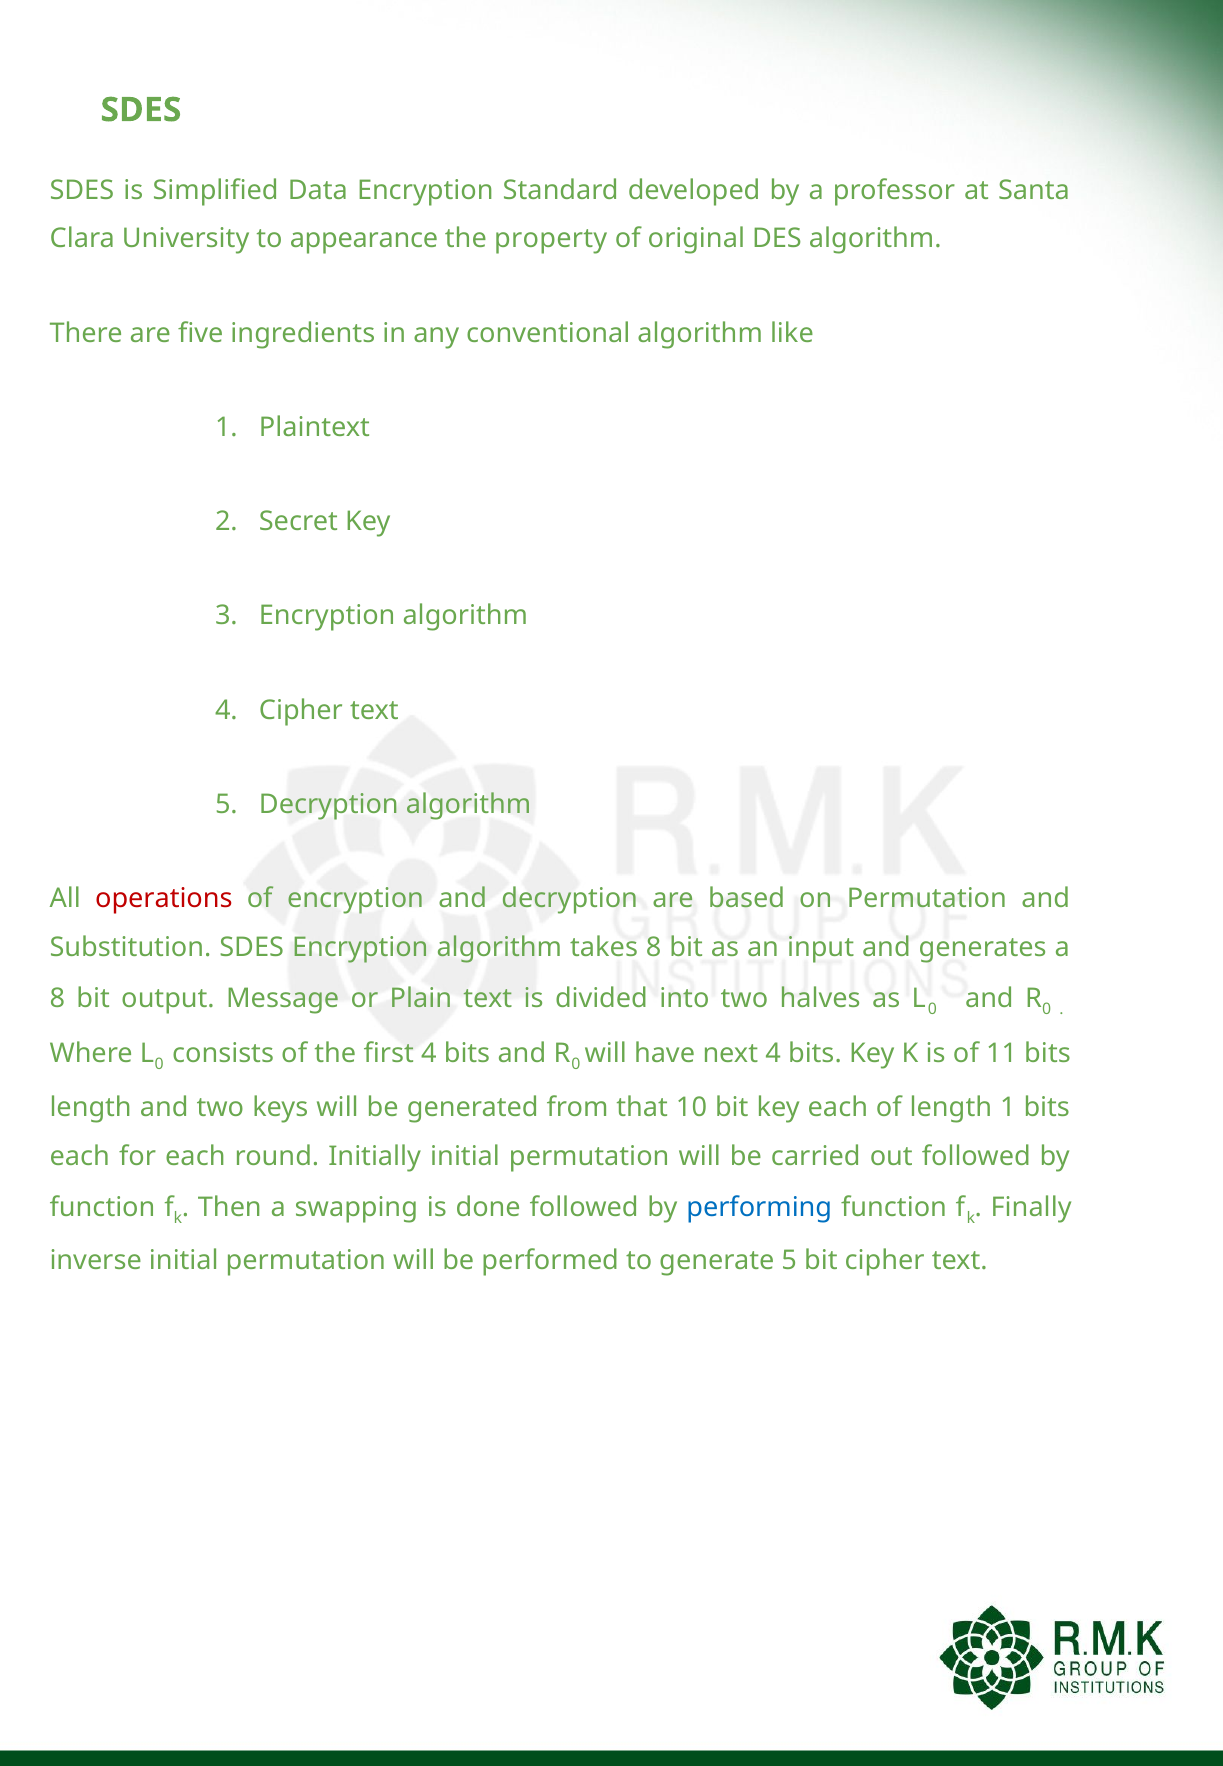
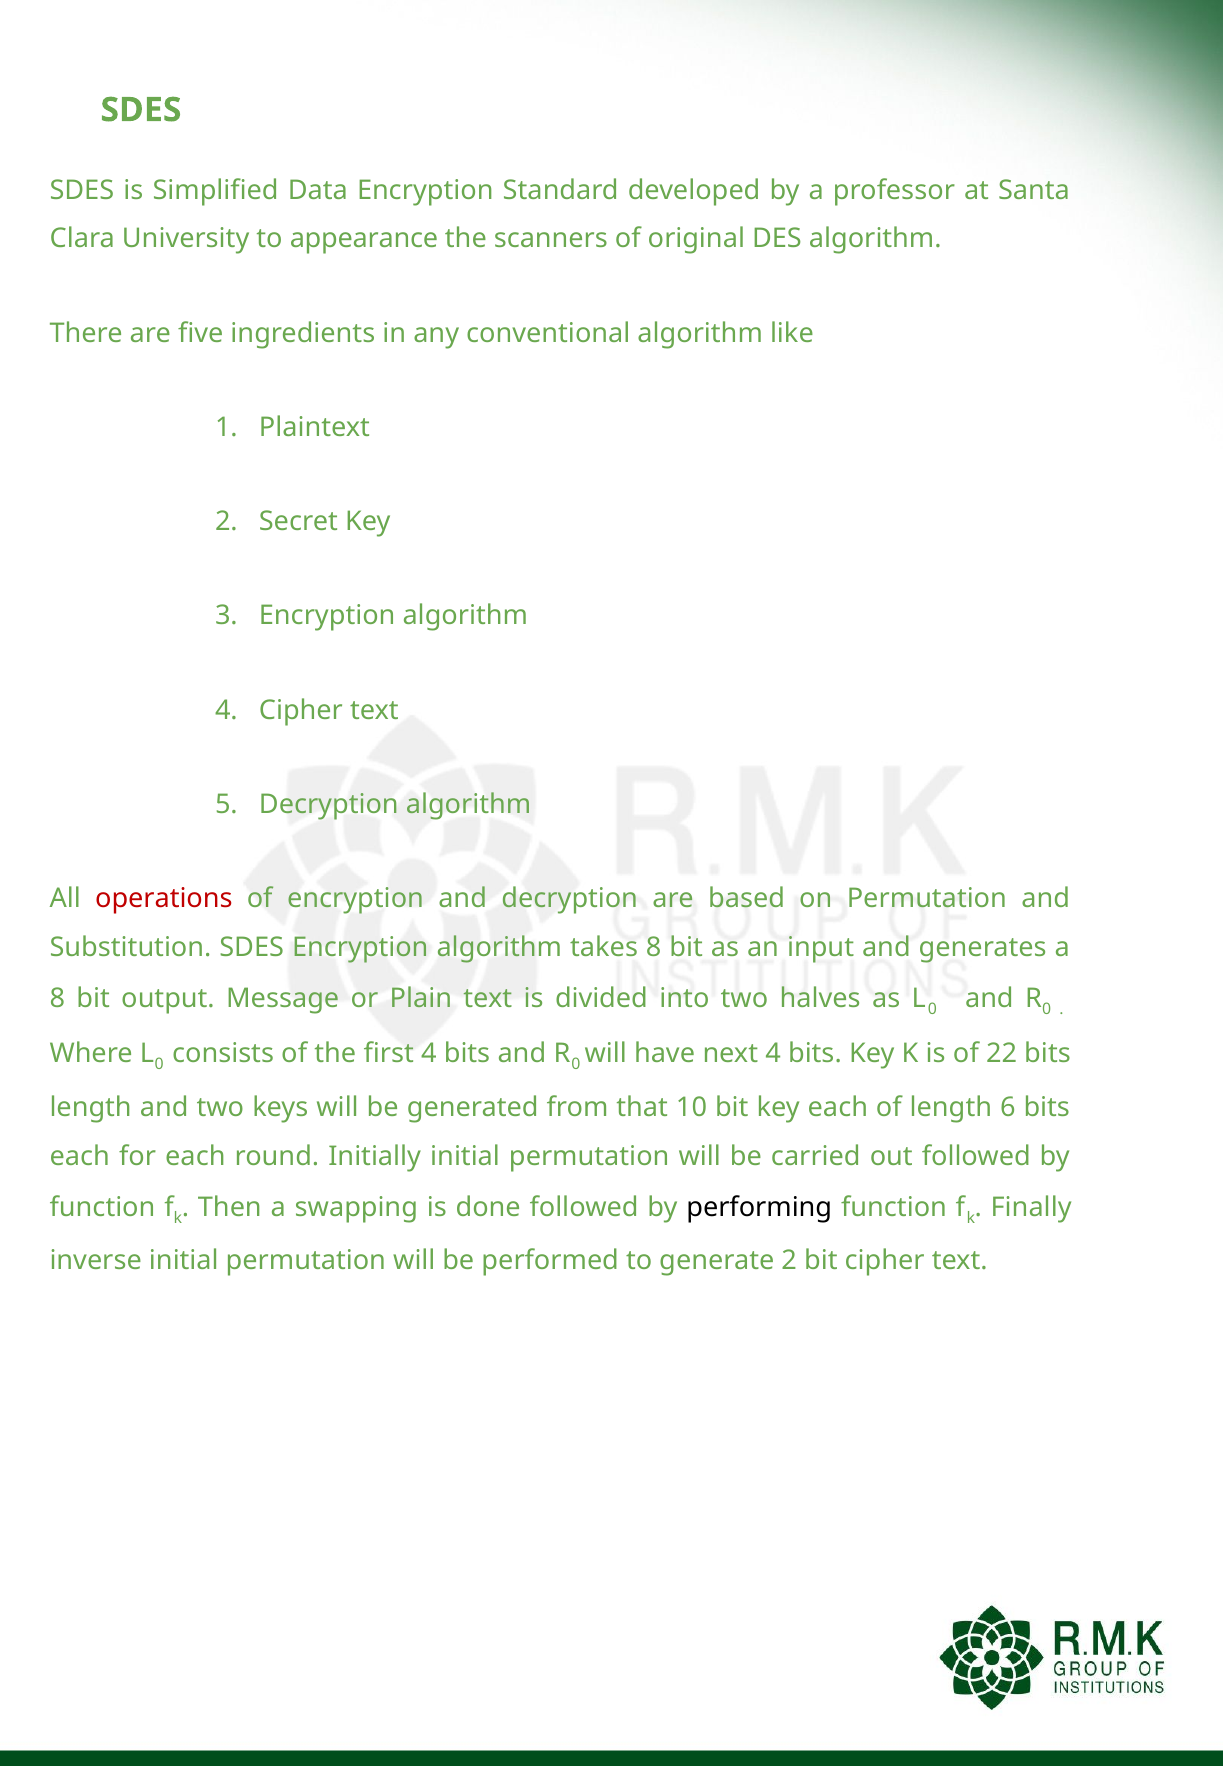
property: property -> scanners (551, 239)
11: 11 -> 22 (1002, 1054)
length 1: 1 -> 6 (1008, 1108)
performing colour: blue -> black (759, 1208)
generate 5: 5 -> 2 (789, 1261)
